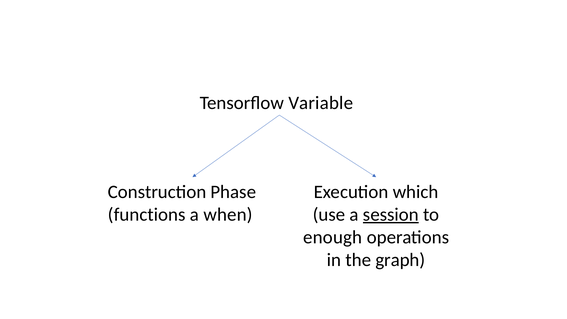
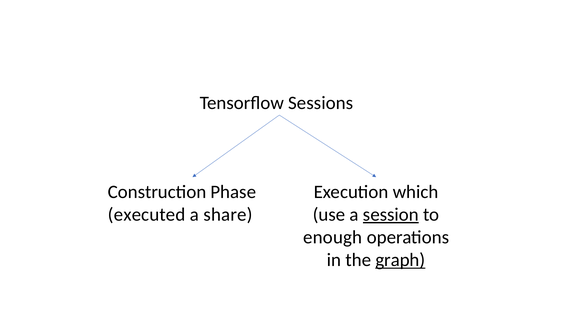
Variable: Variable -> Sessions (321, 103)
functions: functions -> executed (147, 215)
when: when -> share (228, 215)
graph underline: none -> present (400, 260)
